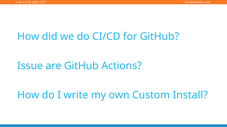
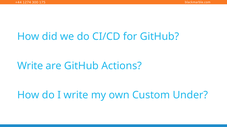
Issue: Issue -> Write (30, 66)
Install: Install -> Under (190, 95)
